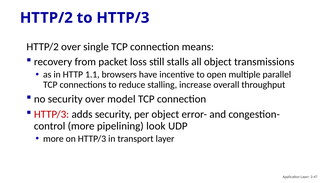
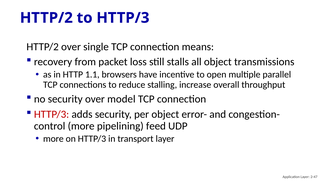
look: look -> feed (156, 126)
